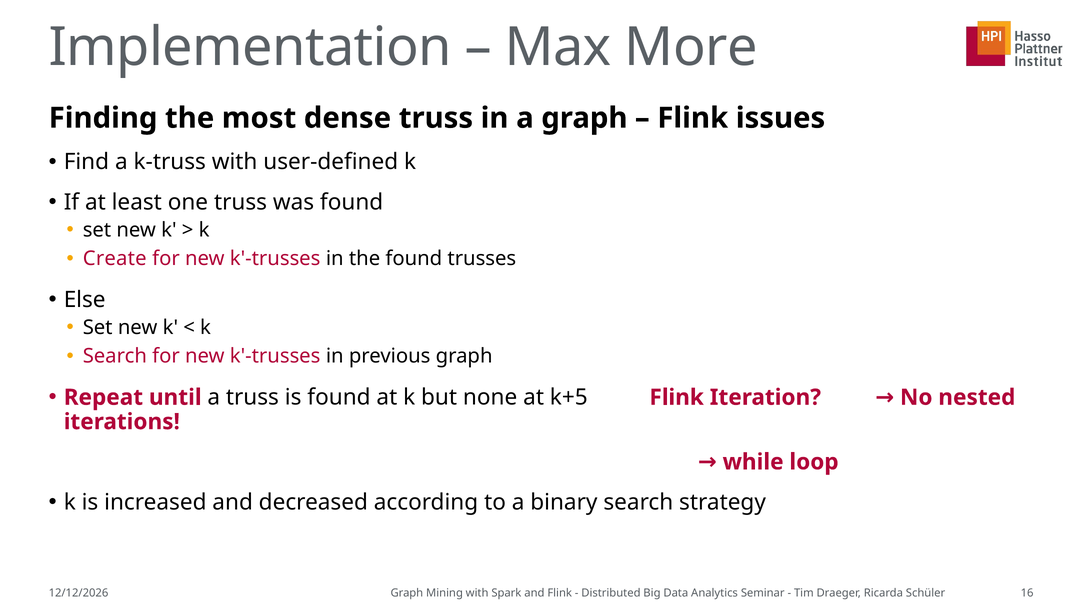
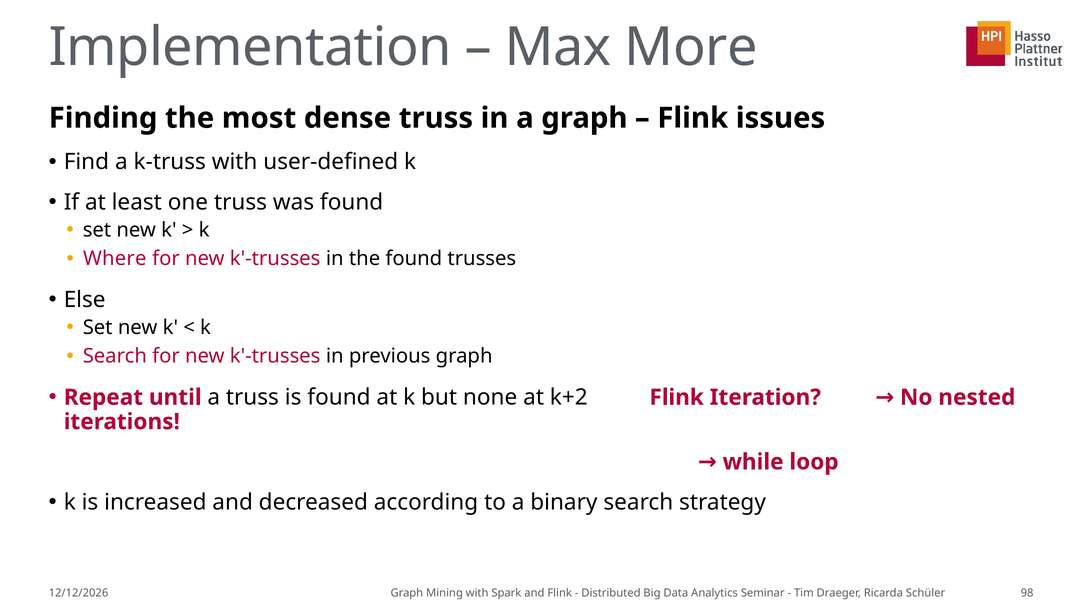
Create: Create -> Where (115, 258)
k+5: k+5 -> k+2 (569, 397)
16: 16 -> 98 (1027, 593)
